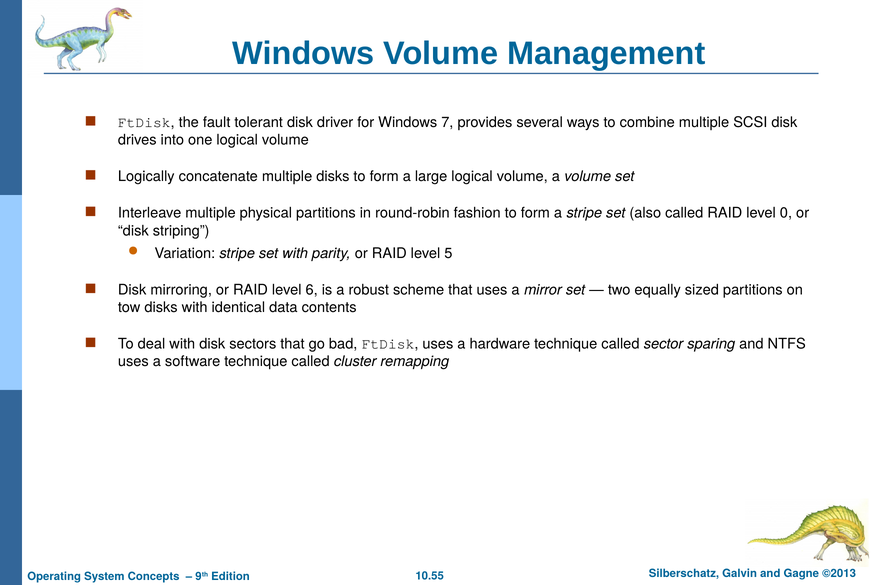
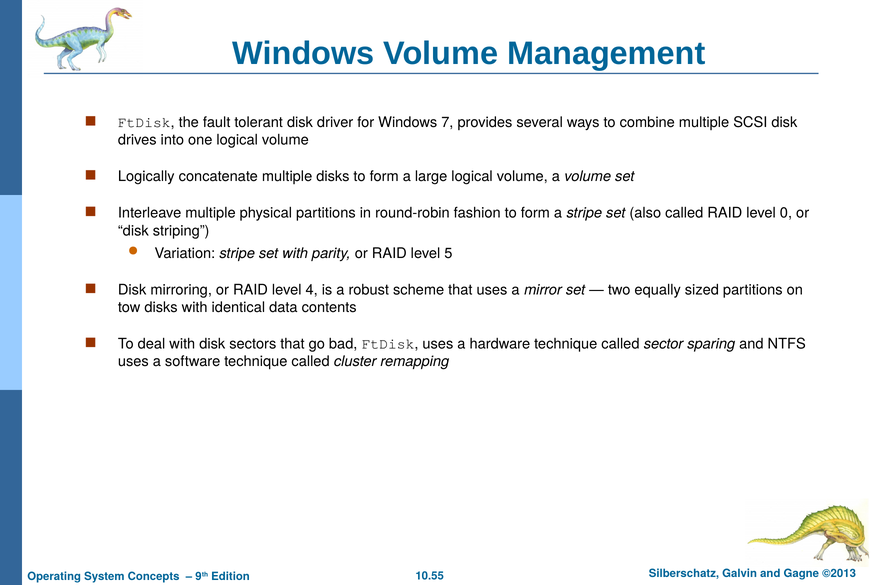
6: 6 -> 4 (312, 290)
